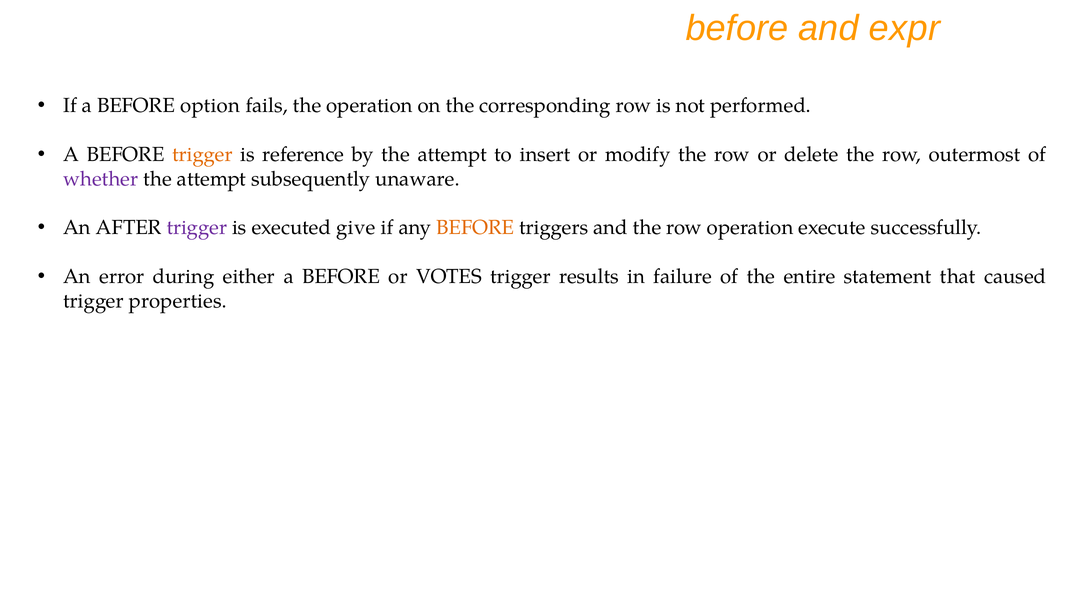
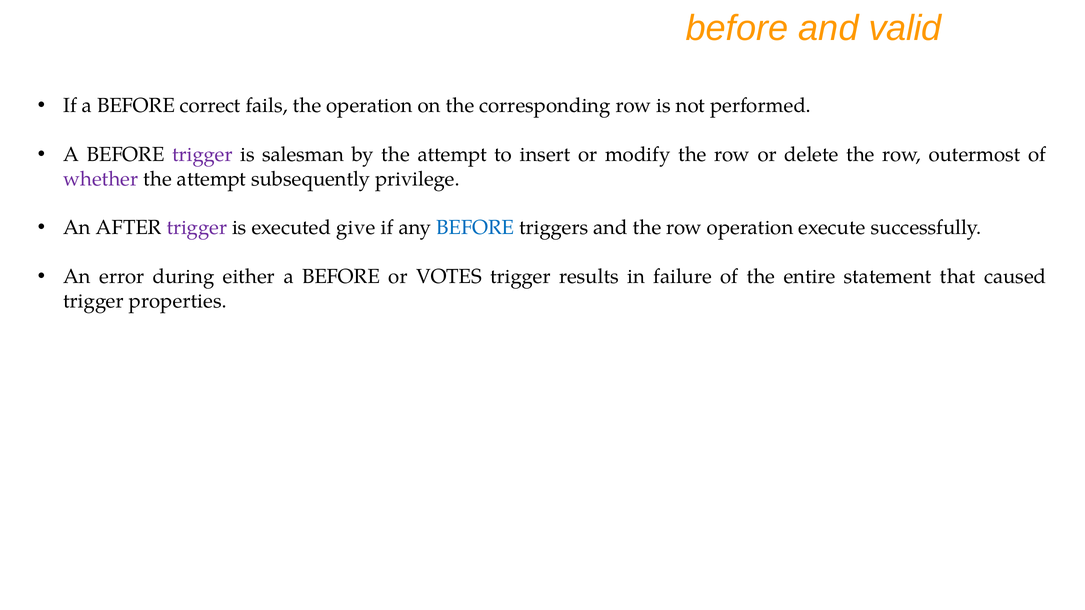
expr: expr -> valid (905, 28)
option: option -> correct (210, 106)
trigger colour: orange -> purple (202, 155)
reference: reference -> salesman (303, 155)
unaware: unaware -> privilege (417, 179)
BEFORE colour: orange -> blue (475, 228)
